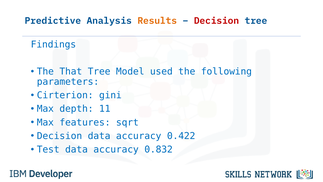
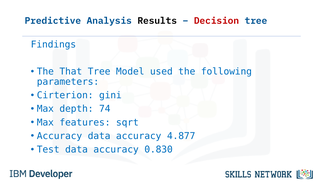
Results colour: orange -> black (157, 21)
11: 11 -> 74 (105, 109)
Decision: Decision -> Accuracy (59, 136)
0.422: 0.422 -> 4.877 (181, 136)
0.832: 0.832 -> 0.830 (159, 149)
